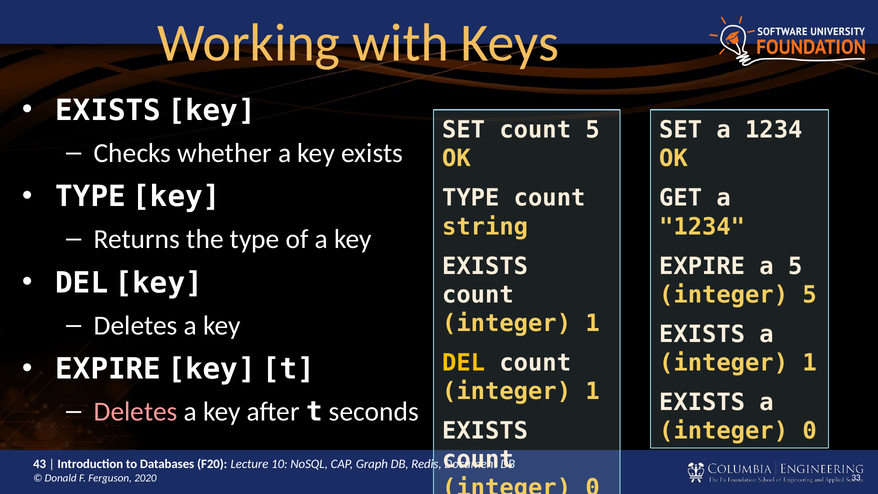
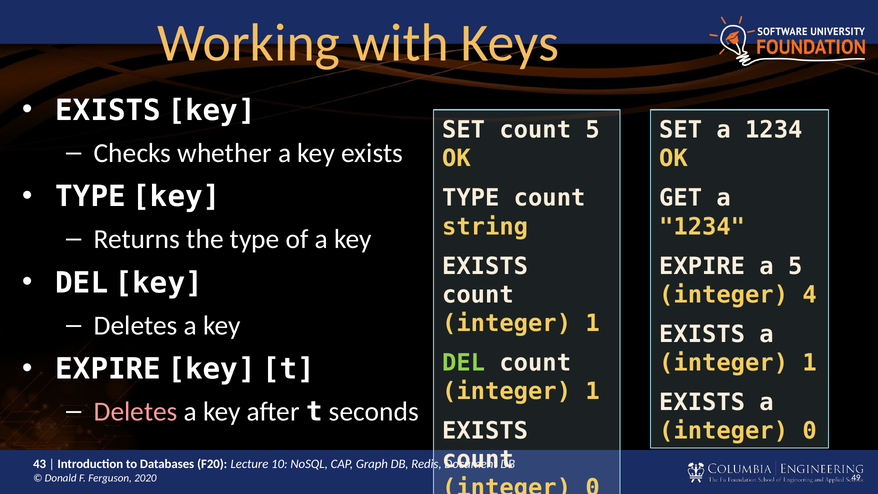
integer 5: 5 -> 4 (810, 295)
DEL colour: yellow -> light green (464, 363)
33: 33 -> 49 (856, 477)
